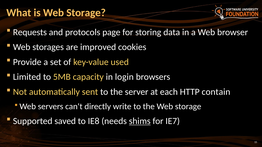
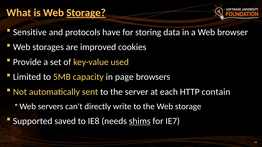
Storage underline: none -> present (86, 13)
Requests: Requests -> Sensitive (30, 32)
page: page -> have (111, 32)
login: login -> page (124, 77)
